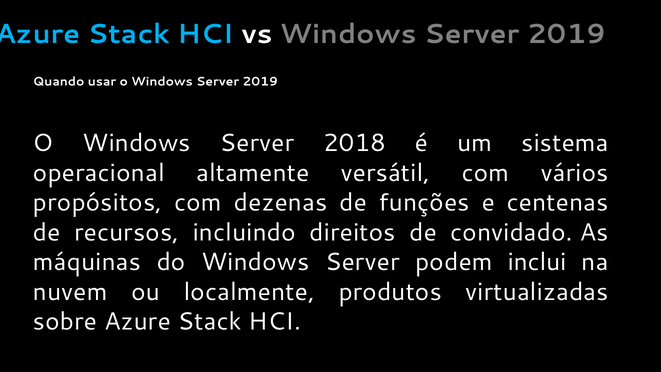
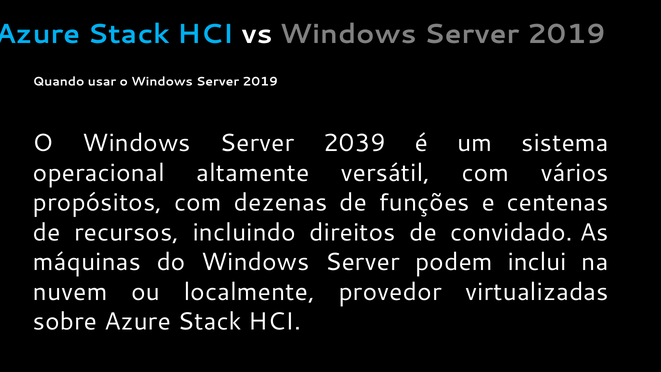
2018: 2018 -> 2039 (355, 143)
produtos: produtos -> provedor (390, 292)
